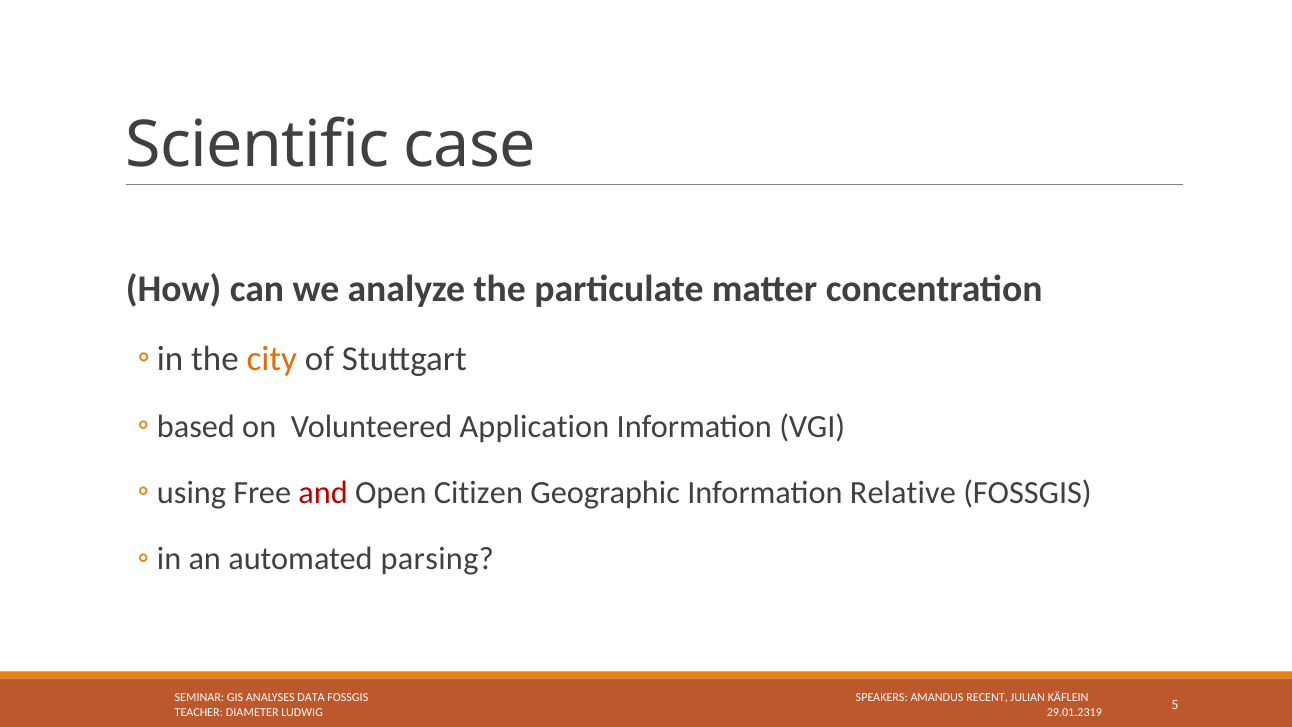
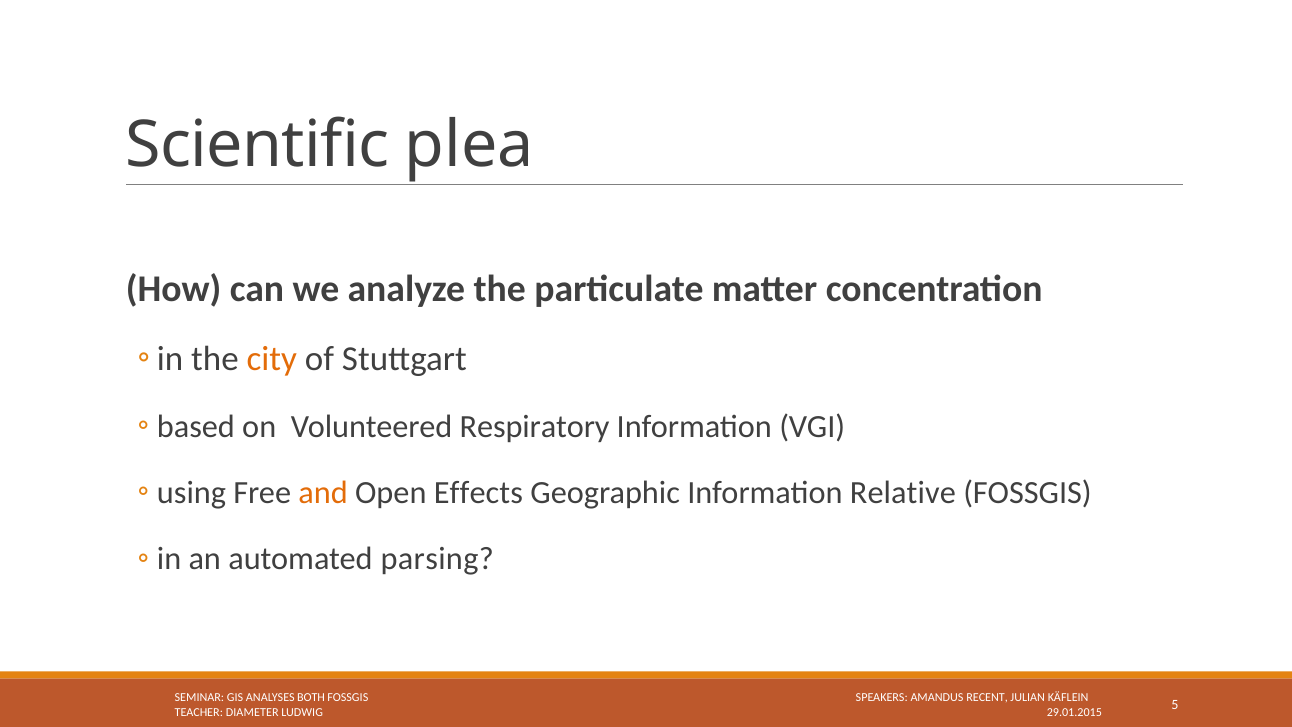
case: case -> plea (469, 145)
Application: Application -> Respiratory (535, 427)
and colour: red -> orange (323, 493)
Citizen: Citizen -> Effects (478, 493)
DATA: DATA -> BOTH (311, 697)
29.01.2319: 29.01.2319 -> 29.01.2015 (1074, 712)
